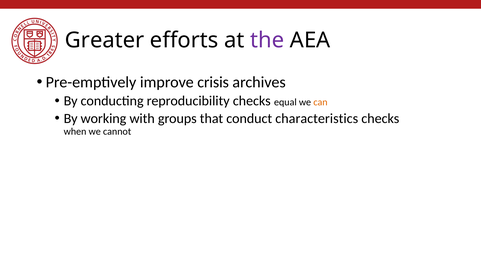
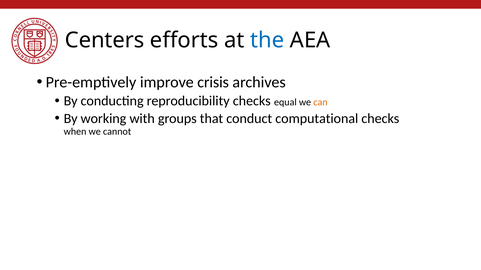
Greater: Greater -> Centers (105, 40)
the colour: purple -> blue (267, 40)
characteristics: characteristics -> computational (317, 119)
